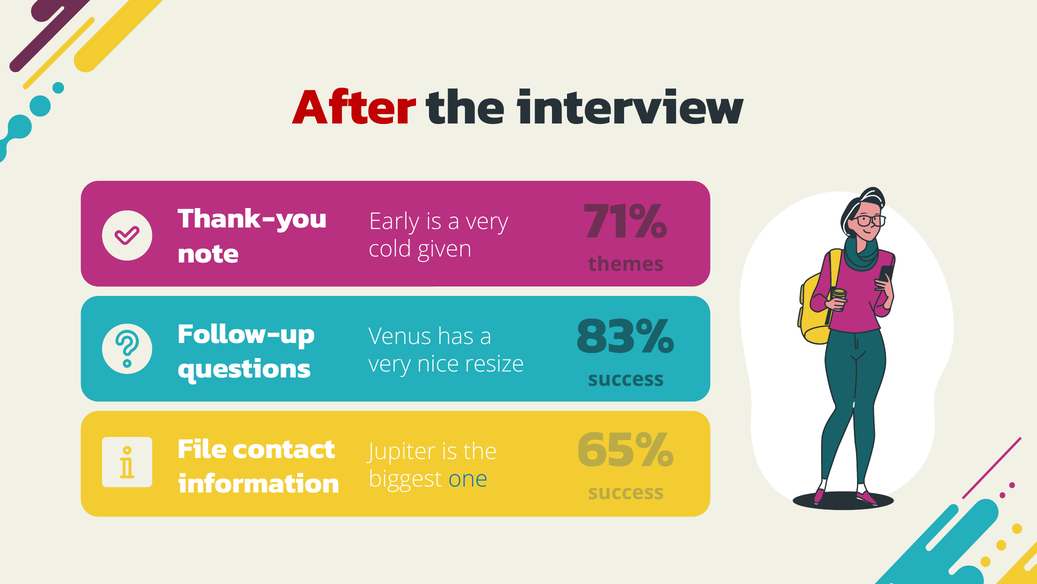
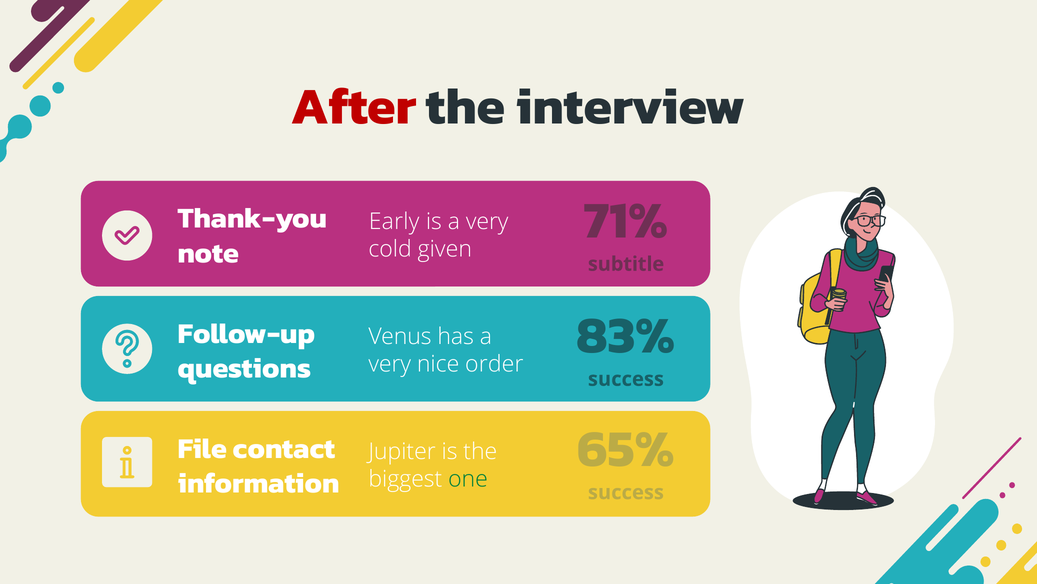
themes: themes -> subtitle (626, 264)
resize: resize -> order (494, 364)
one colour: blue -> green (468, 479)
